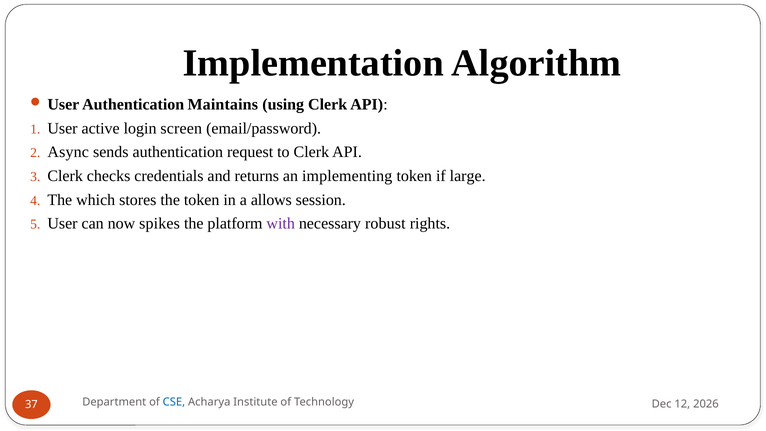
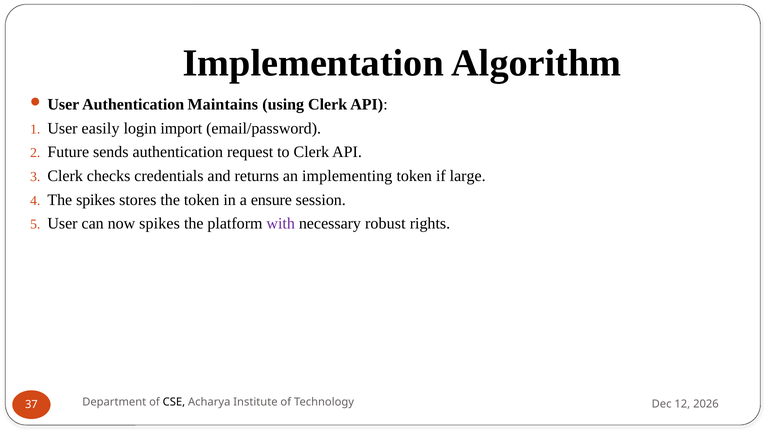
active: active -> easily (101, 128)
screen: screen -> import (181, 128)
Async: Async -> Future (68, 152)
The which: which -> spikes (96, 200)
allows: allows -> ensure (271, 200)
CSE colour: blue -> black (174, 402)
